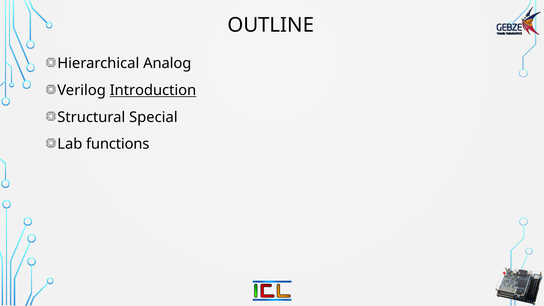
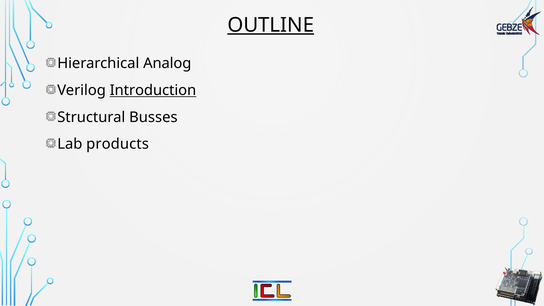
OUTLINE underline: none -> present (271, 25)
Special: Special -> Busses (153, 117)
functions: functions -> products (118, 144)
